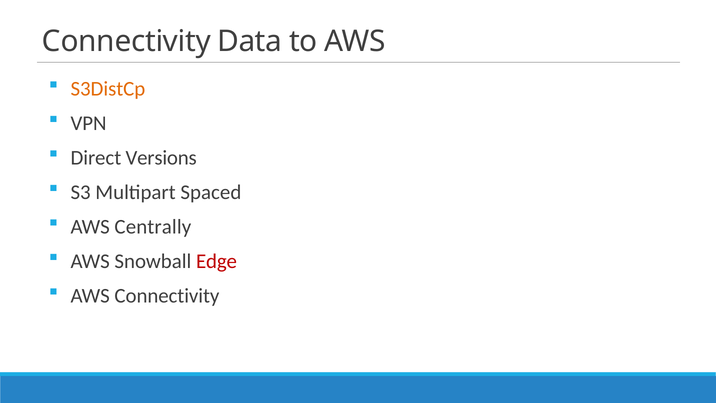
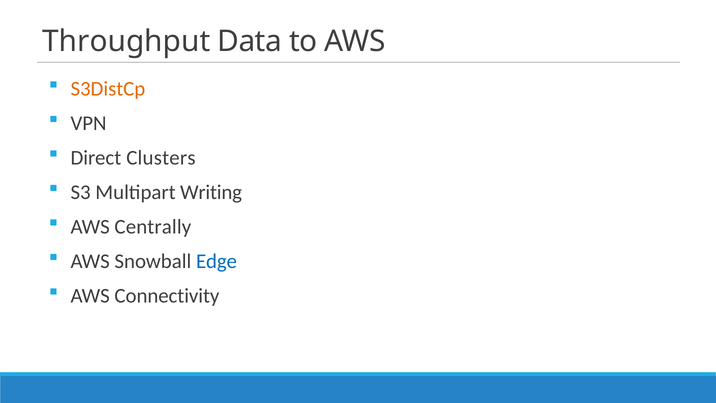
Connectivity: Connectivity -> Throughput (126, 41)
Versions: Versions -> Clusters (161, 158)
Spaced: Spaced -> Writing (211, 192)
Edge colour: red -> blue (217, 261)
